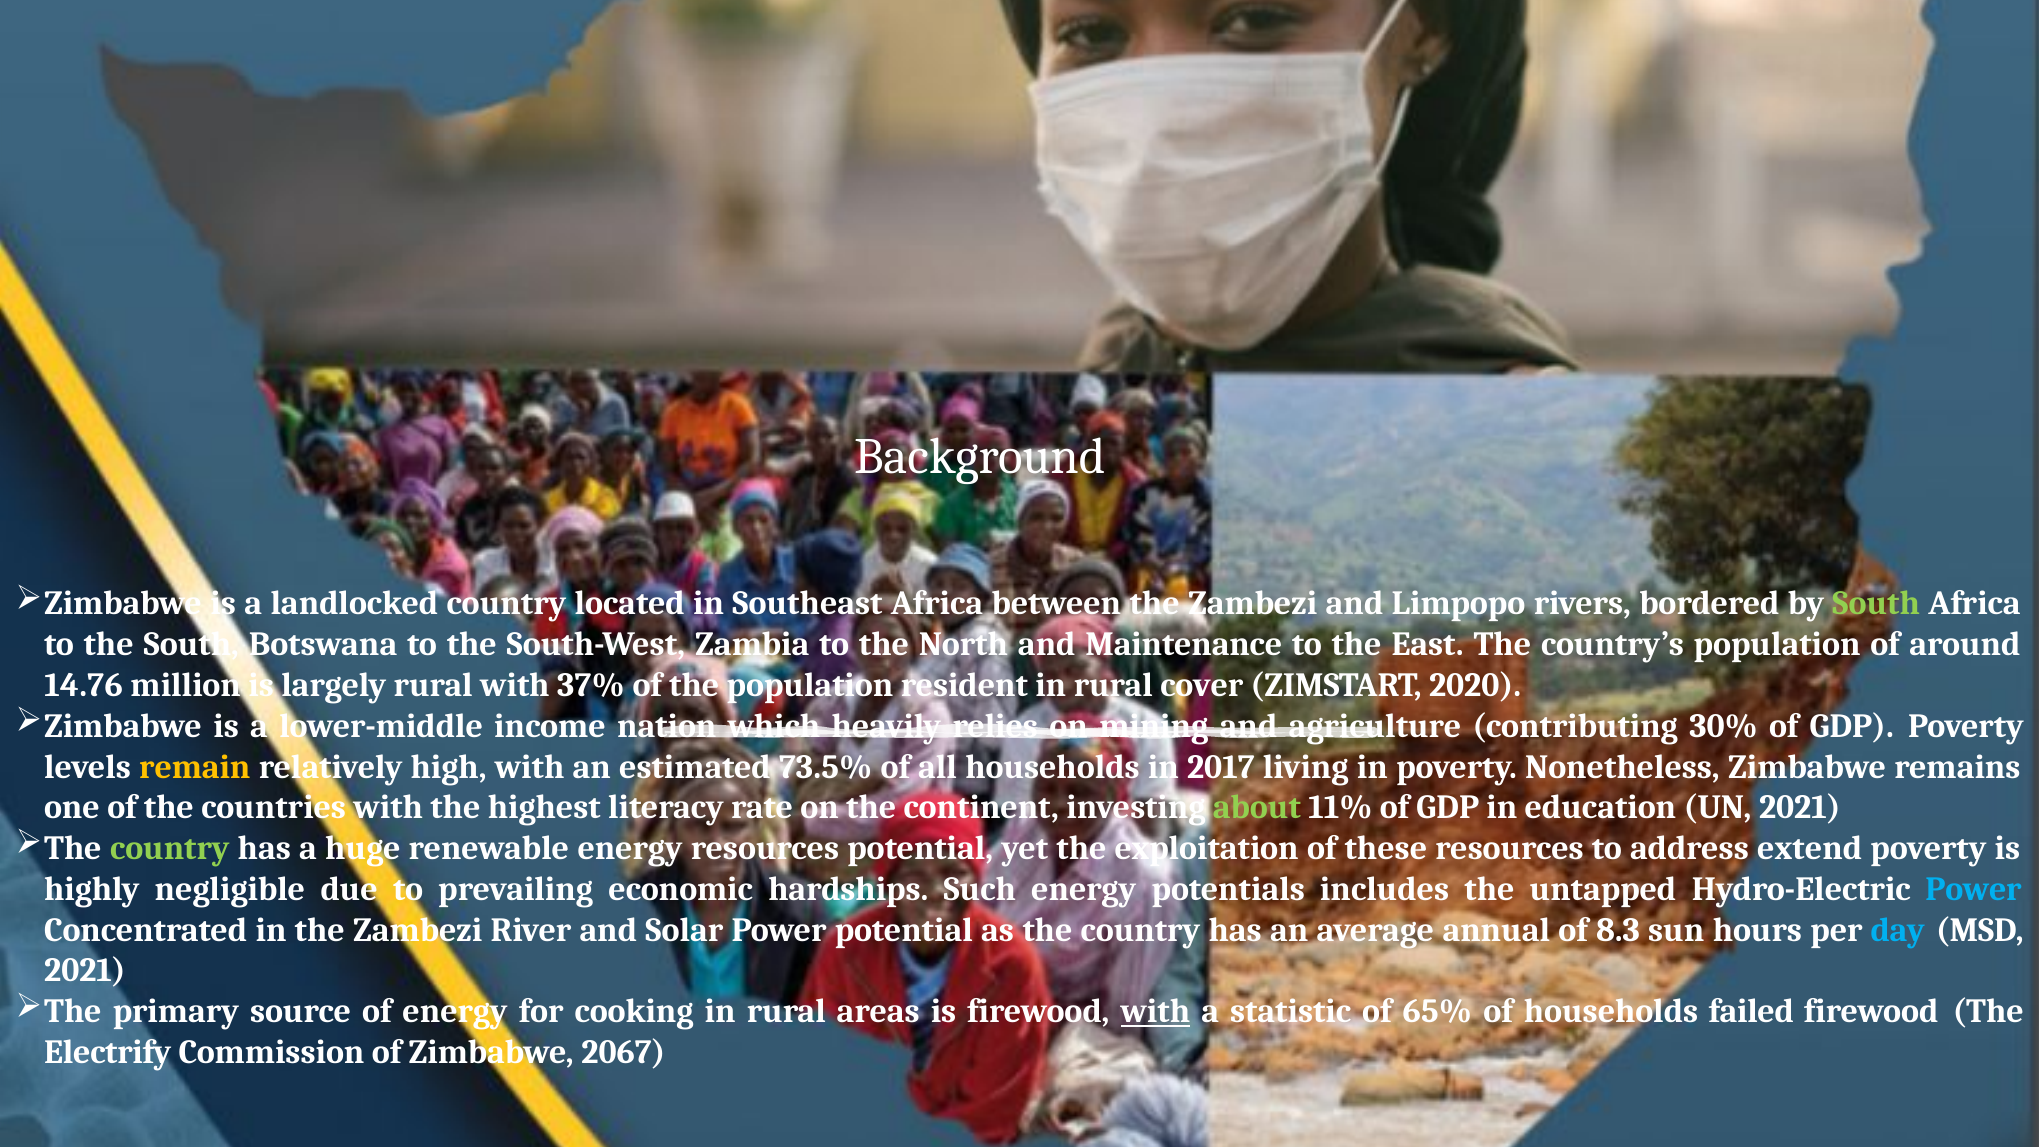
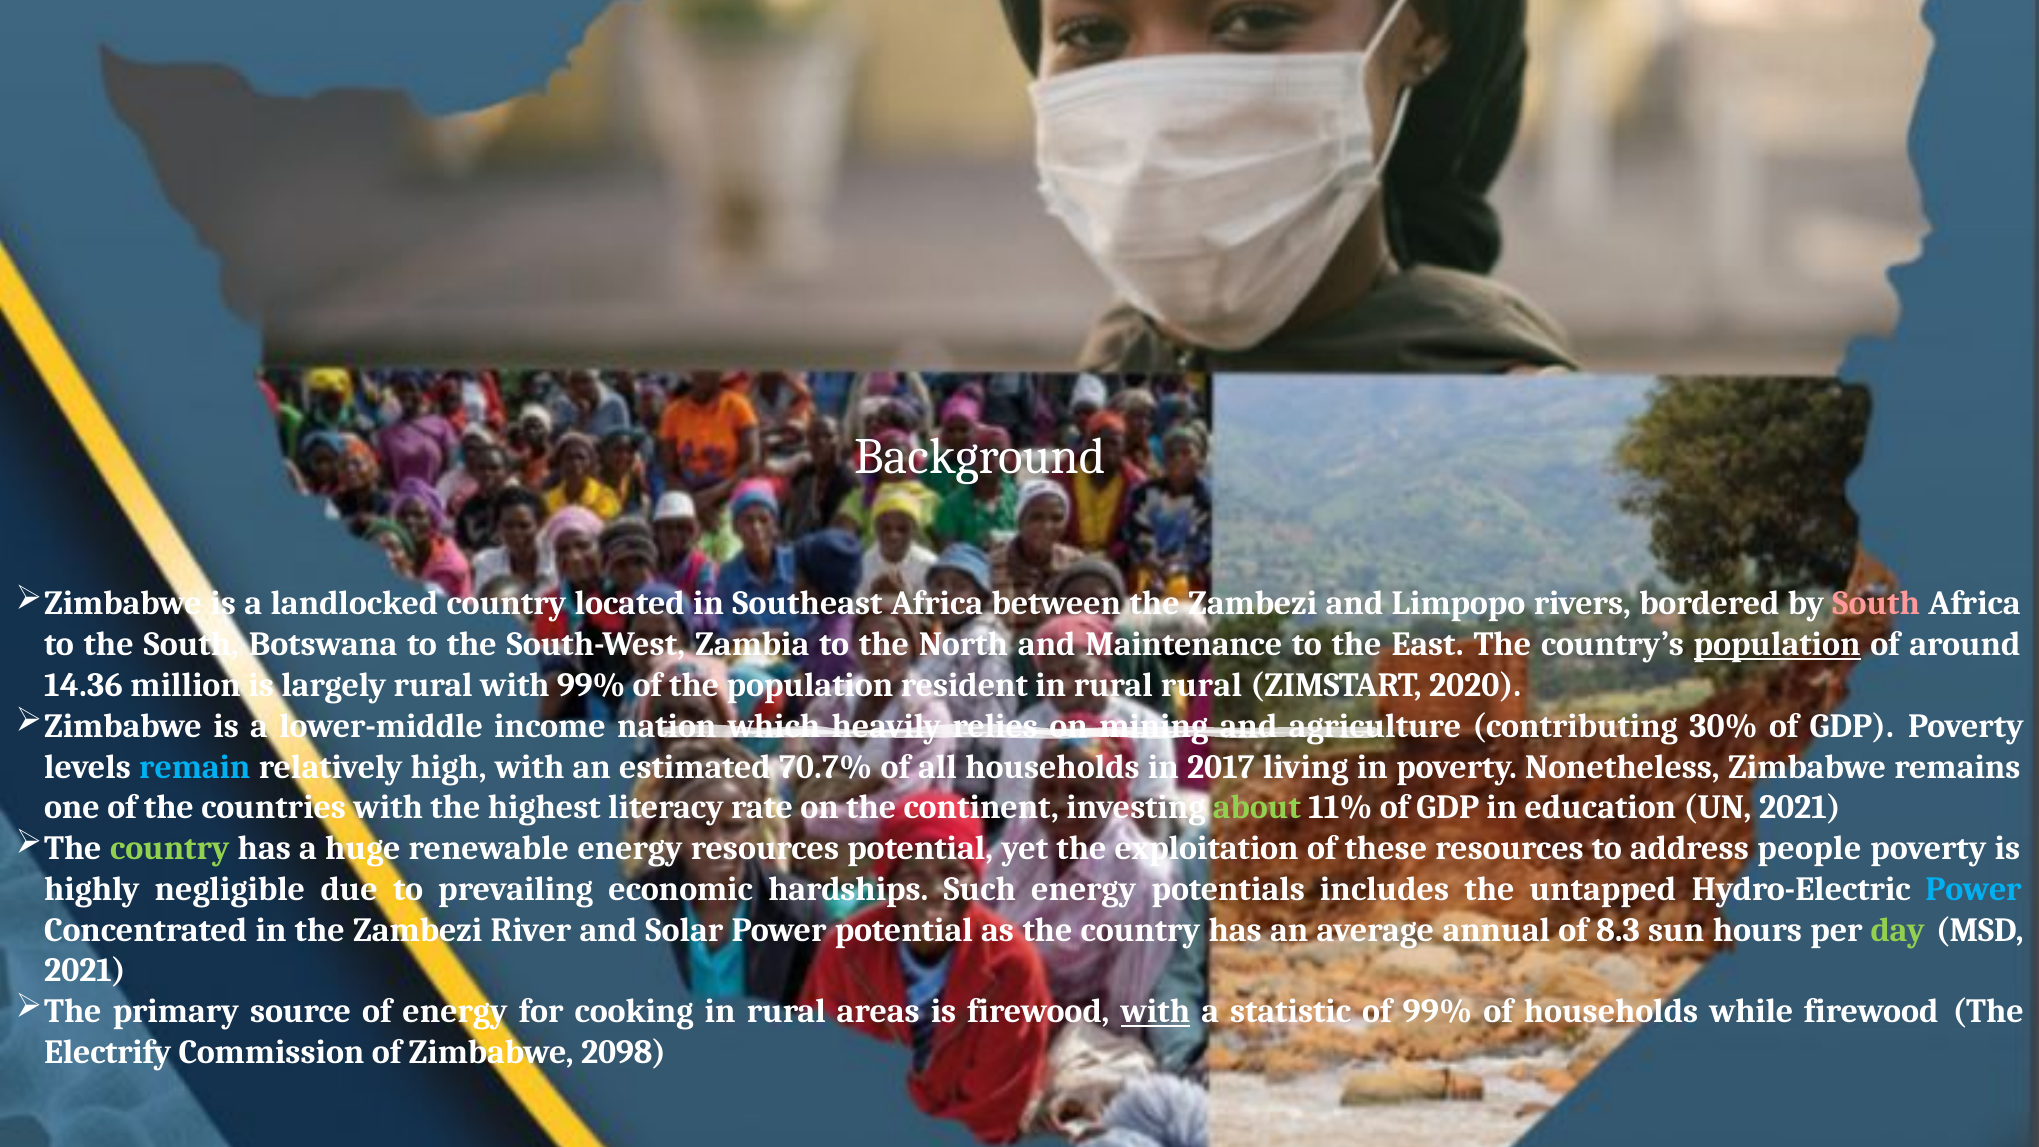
South colour: light green -> pink (1876, 604)
population underline: none -> present (1777, 644)
14.76: 14.76 -> 14.36 (84, 685)
with 37%: 37% -> 99% (591, 685)
rural cover: cover -> rural (1201, 685)
remain colour: yellow -> light blue (195, 767)
73.5%: 73.5% -> 70.7% (826, 767)
extend: extend -> people (1809, 848)
day colour: light blue -> light green (1898, 930)
of 65%: 65% -> 99% (1437, 1011)
failed: failed -> while (1751, 1011)
2067: 2067 -> 2098 (624, 1052)
